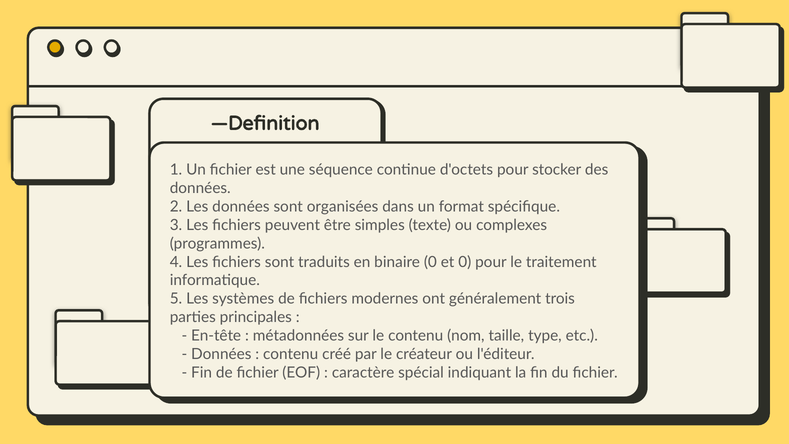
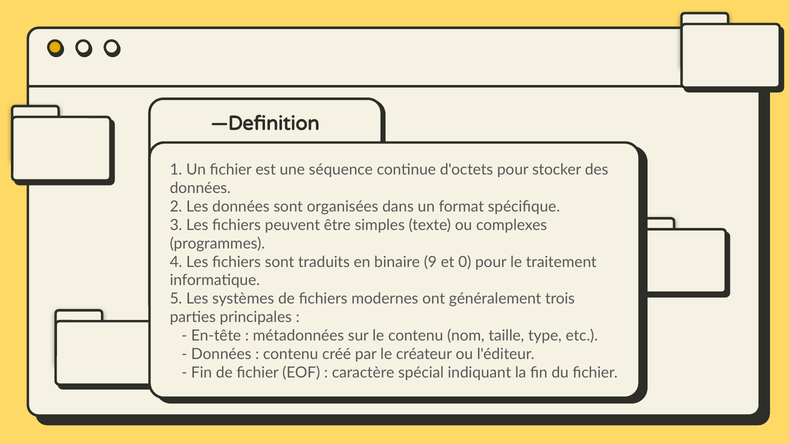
binaire 0: 0 -> 9 (430, 262)
